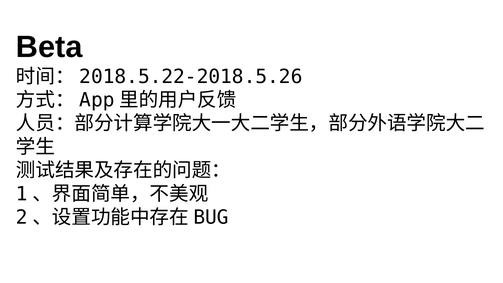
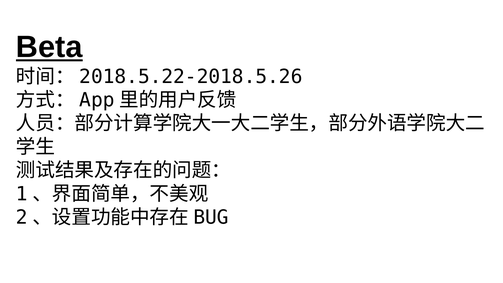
Beta underline: none -> present (49, 47)
